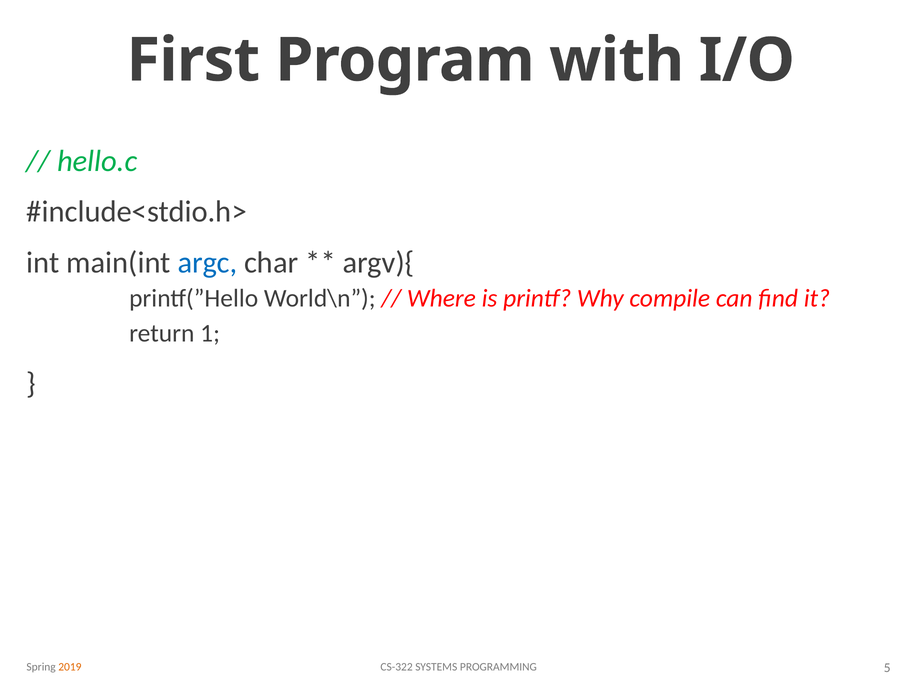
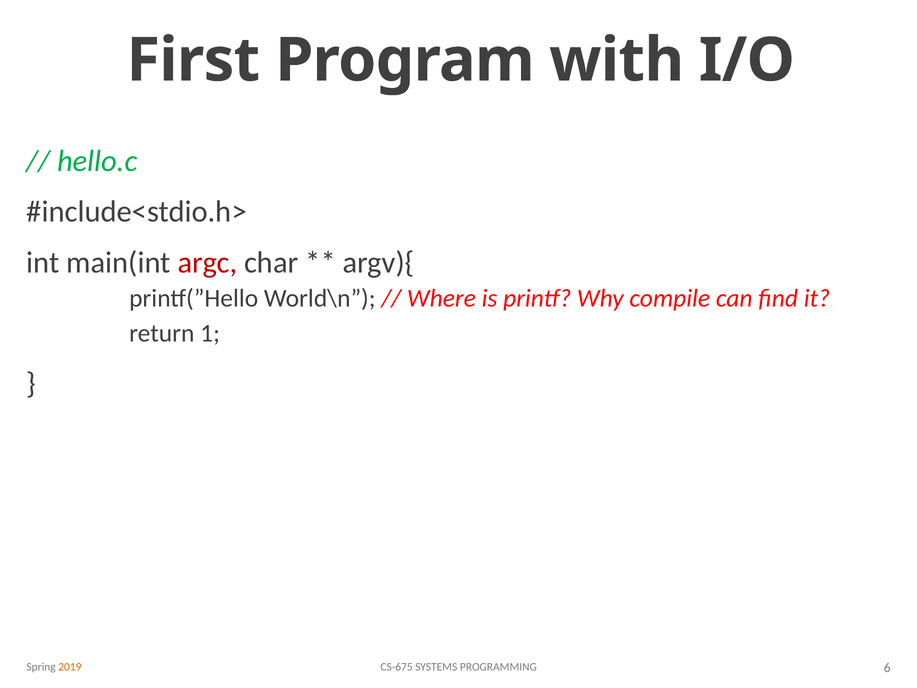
argc colour: blue -> red (207, 263)
CS-322: CS-322 -> CS-675 (397, 667)
5: 5 -> 6 (887, 668)
